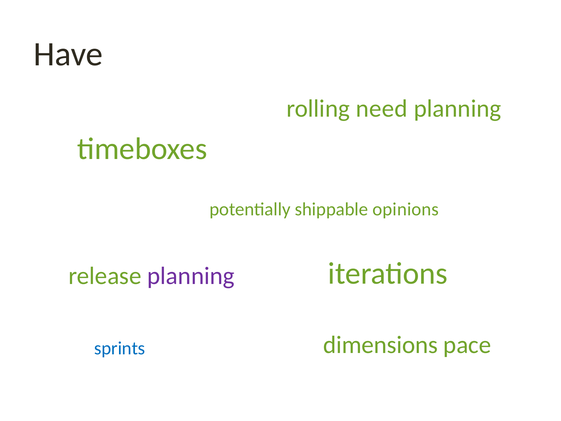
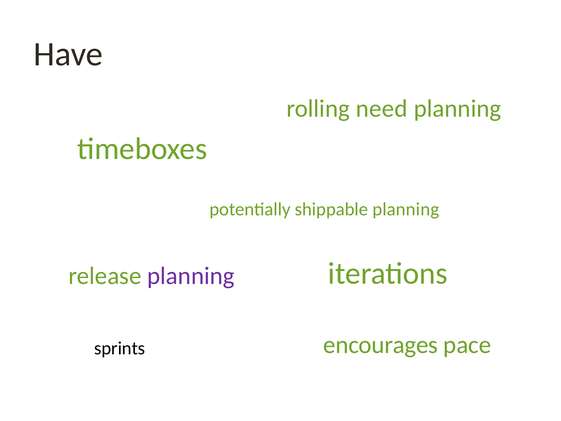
shippable opinions: opinions -> planning (406, 209)
dimensions: dimensions -> encourages (381, 345)
sprints colour: blue -> black (120, 348)
